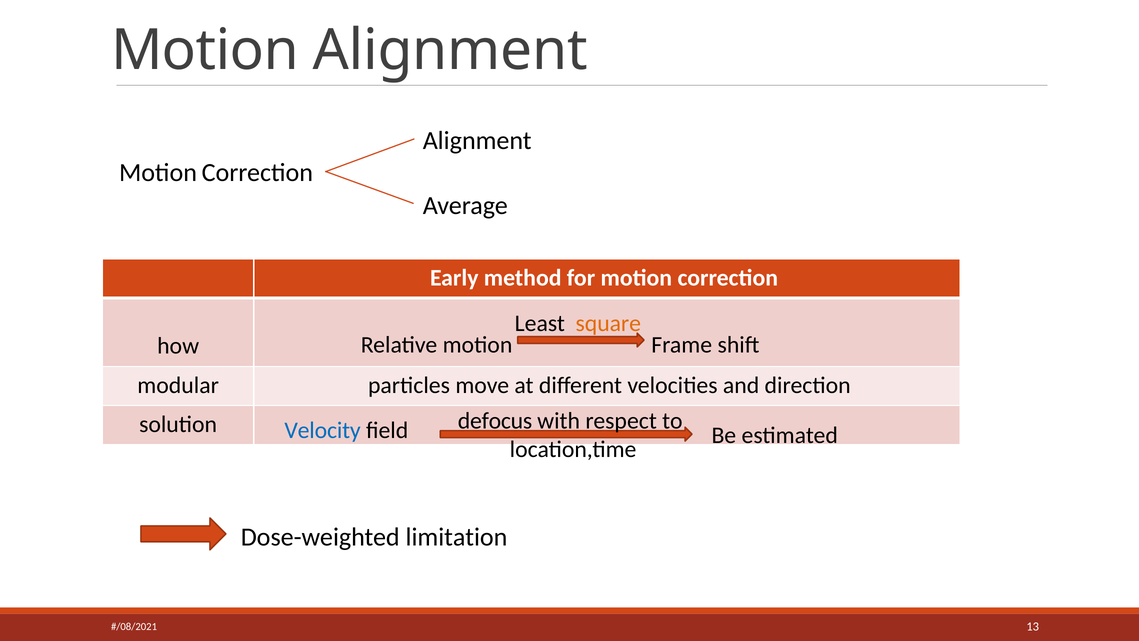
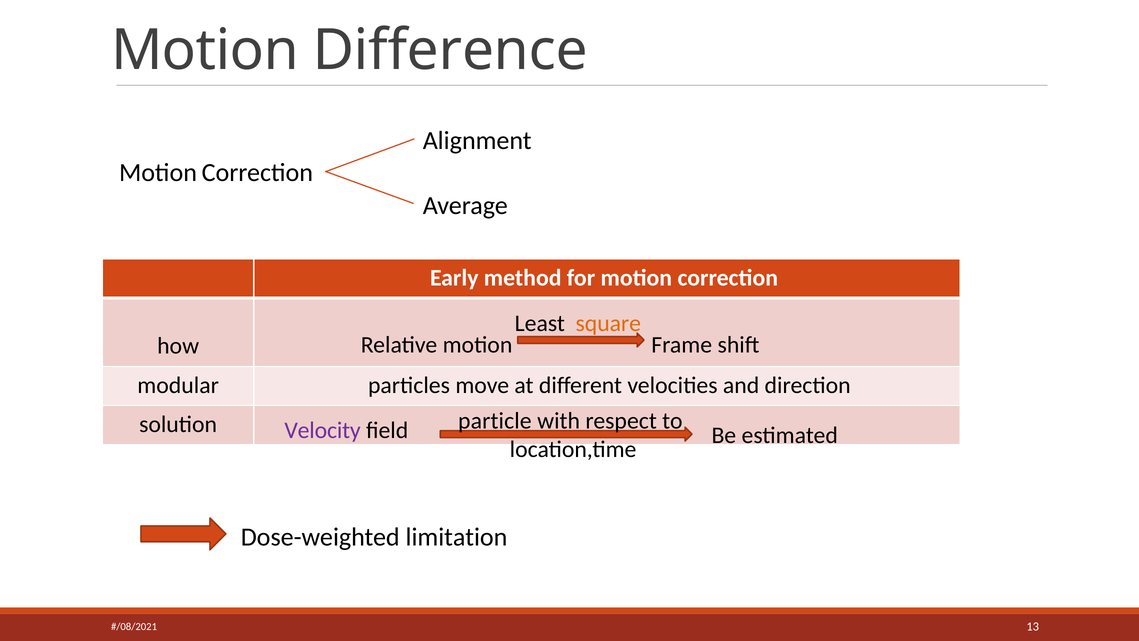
Motion Alignment: Alignment -> Difference (450, 50)
Velocity colour: blue -> purple (323, 430)
defocus: defocus -> particle (495, 421)
